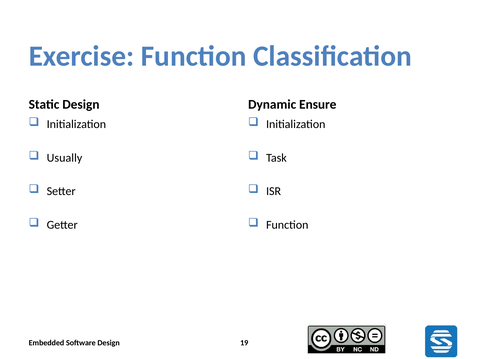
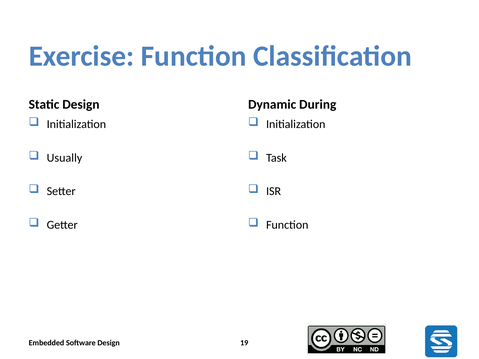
Ensure: Ensure -> During (318, 104)
